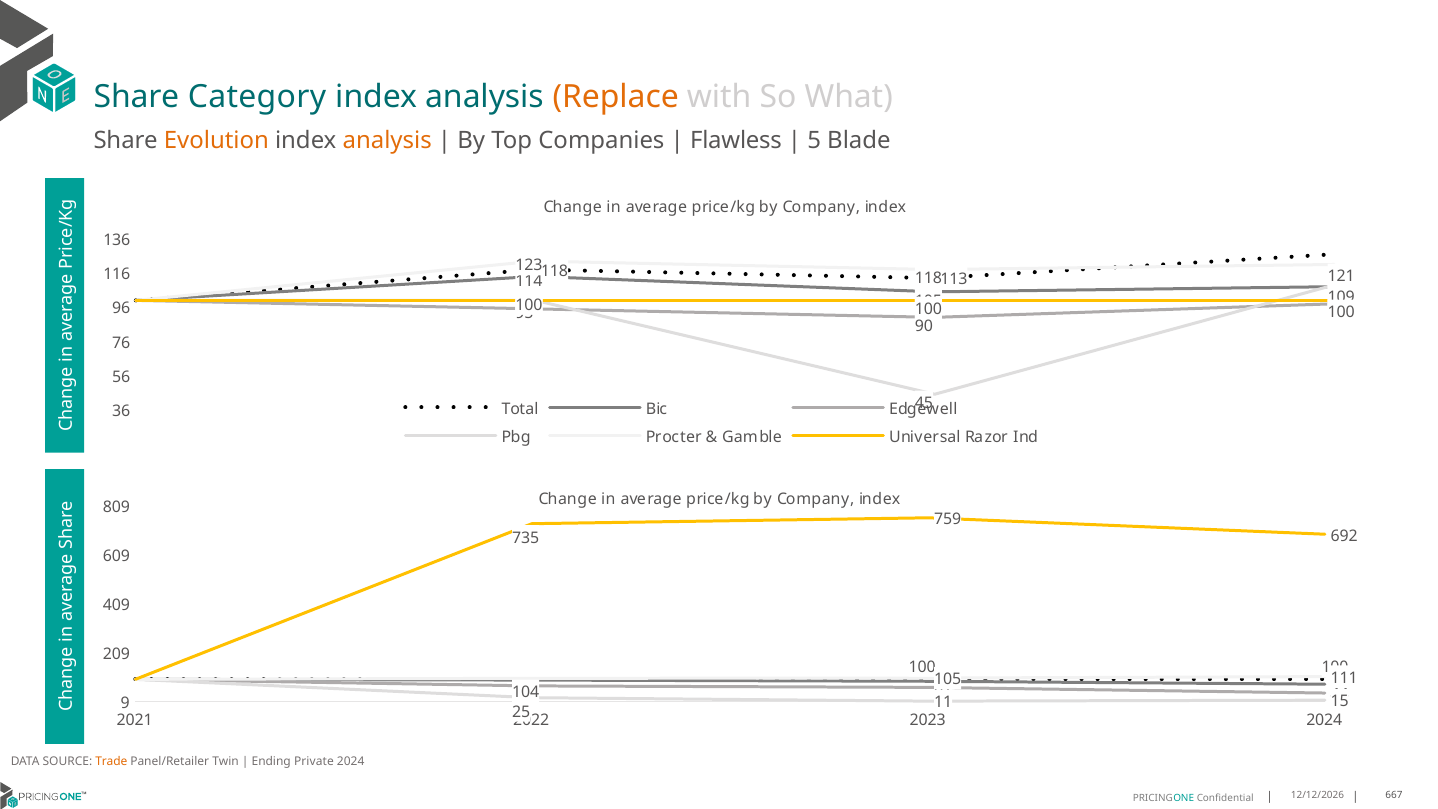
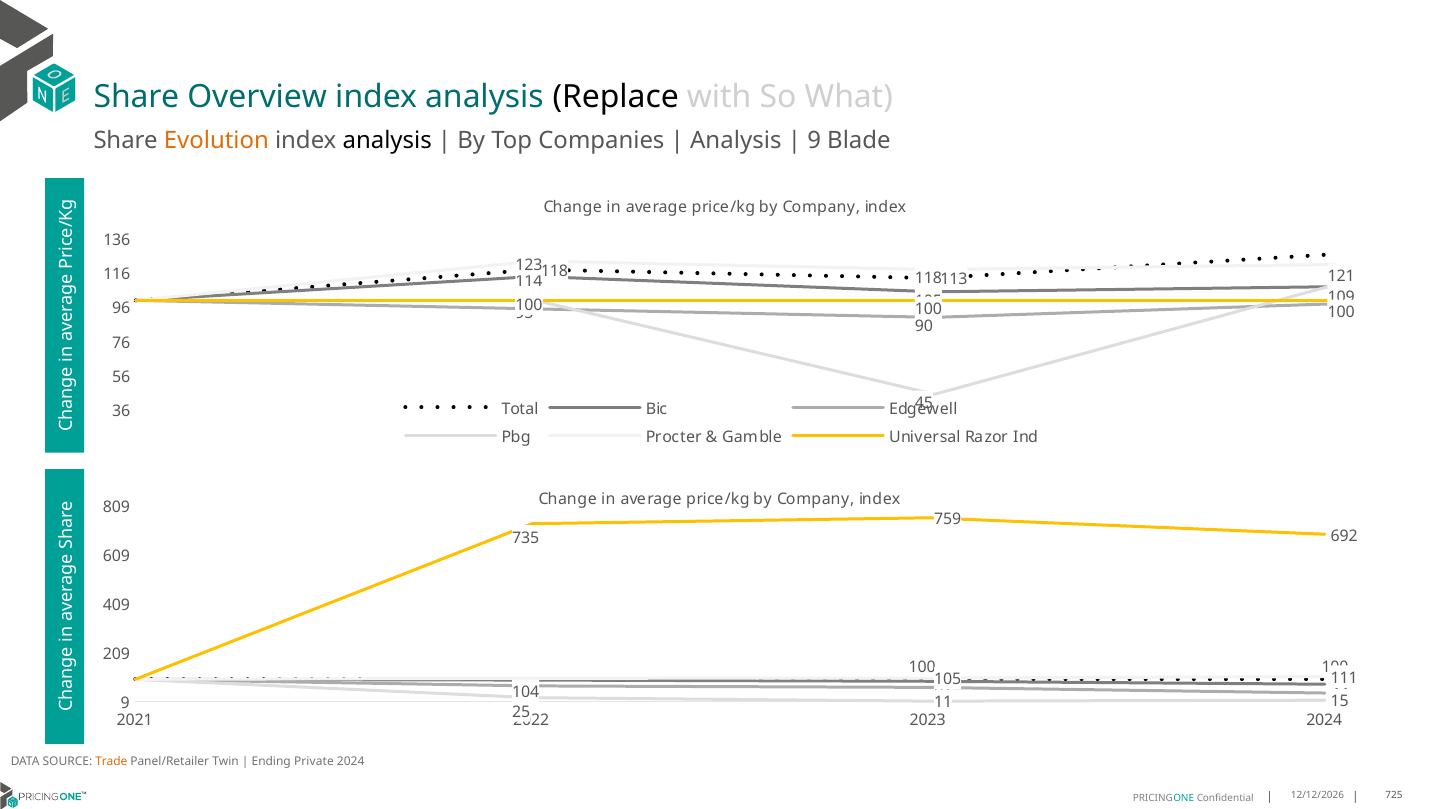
Category: Category -> Overview (257, 97)
Replace colour: orange -> black (616, 97)
analysis colour: orange -> black (387, 140)
Flawless: Flawless -> Analysis (736, 140)
5: 5 -> 9 (814, 140)
667: 667 -> 725 (1394, 795)
